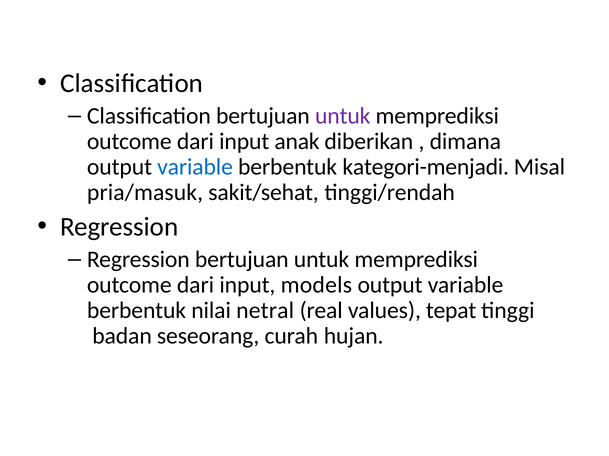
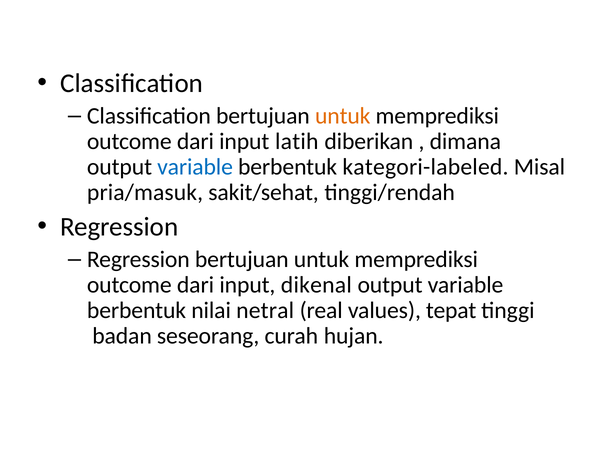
untuk colour: purple -> orange (343, 116)
anak: anak -> latih (297, 142)
kategori-menjadi: kategori-menjadi -> kategori-labeled (425, 167)
models: models -> dikenal (316, 286)
